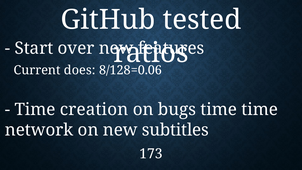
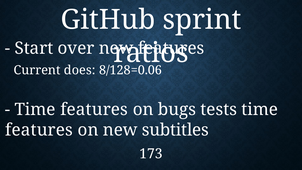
tested: tested -> sprint (202, 20)
creation: creation -> features (94, 109)
bugs time: time -> tests (219, 109)
network: network -> features (39, 130)
